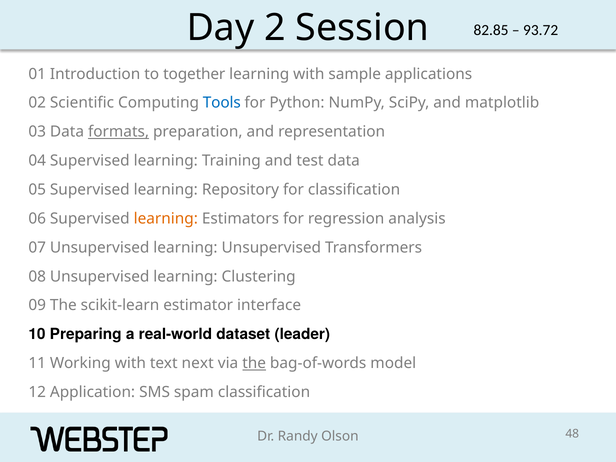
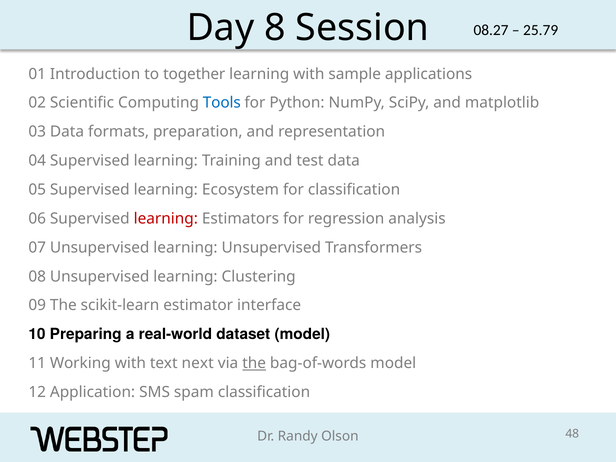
2: 2 -> 8 (275, 28)
82.85: 82.85 -> 08.27 (491, 30)
93.72: 93.72 -> 25.79 (541, 30)
formats underline: present -> none (119, 132)
Repository: Repository -> Ecosystem (240, 190)
learning colour: orange -> red (166, 219)
dataset leader: leader -> model (302, 334)
